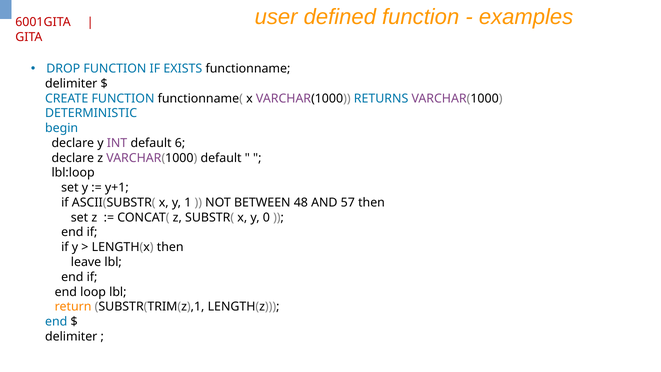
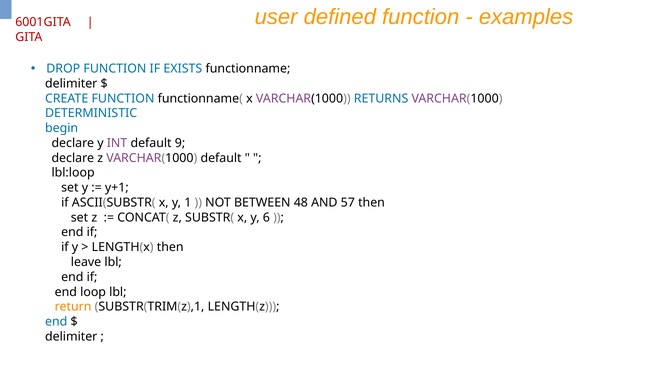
6: 6 -> 9 (180, 143)
0: 0 -> 6 (266, 217)
